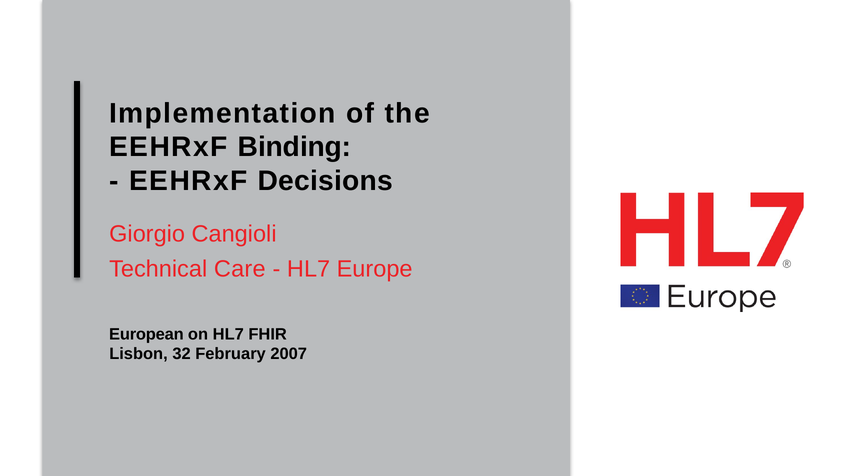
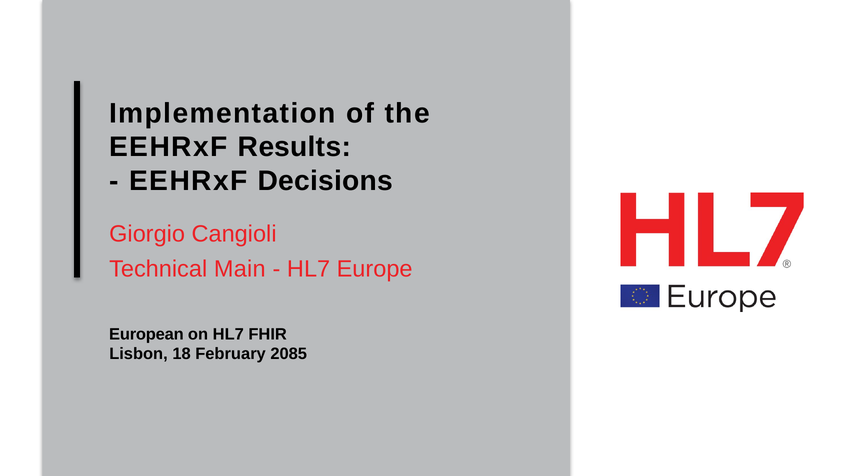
Binding: Binding -> Results (294, 147)
Care: Care -> Main (240, 269)
32: 32 -> 18 (182, 354)
2007: 2007 -> 2085 (289, 354)
